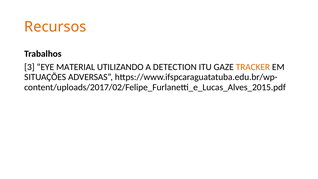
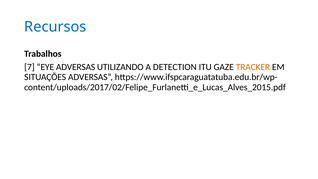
Recursos colour: orange -> blue (55, 27)
3: 3 -> 7 (29, 67)
EYE MATERIAL: MATERIAL -> ADVERSAS (76, 67)
